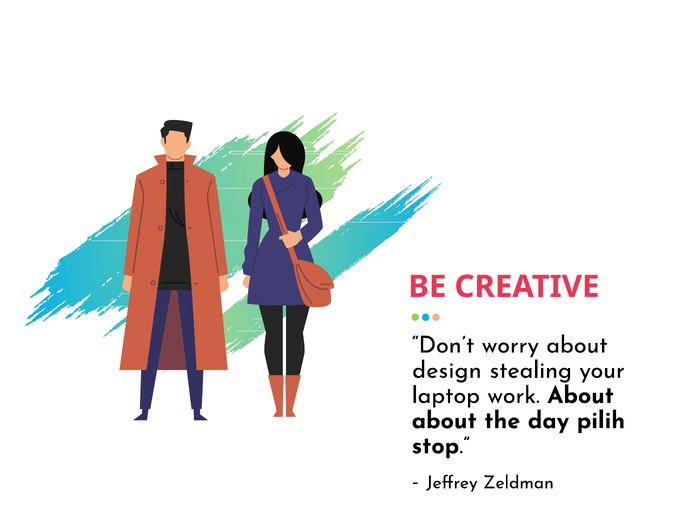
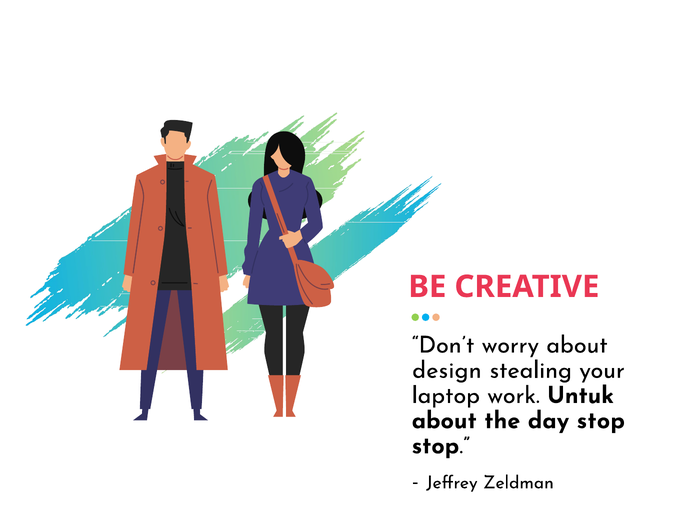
work About: About -> Untuk (581, 395)
day pilih: pilih -> stop (601, 420)
